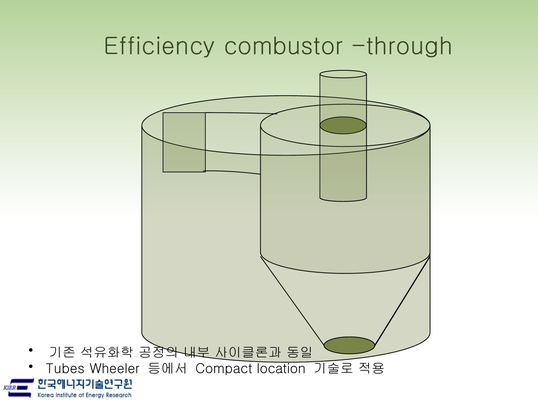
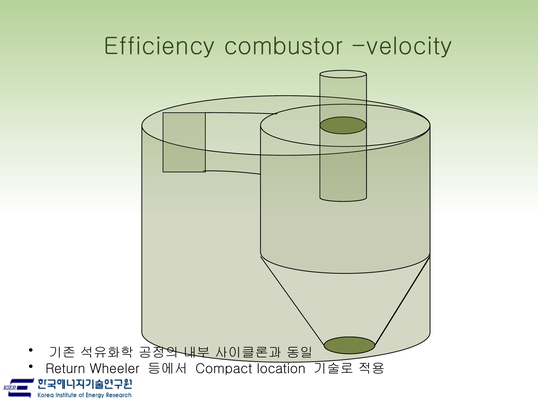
through: through -> velocity (402, 46)
Tubes: Tubes -> Return (65, 369)
